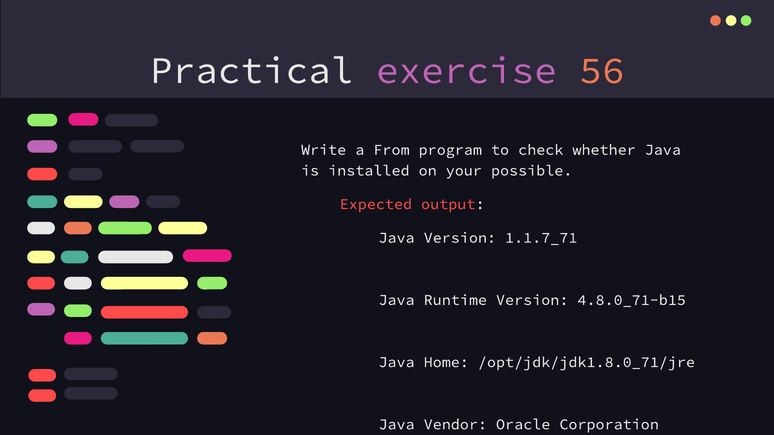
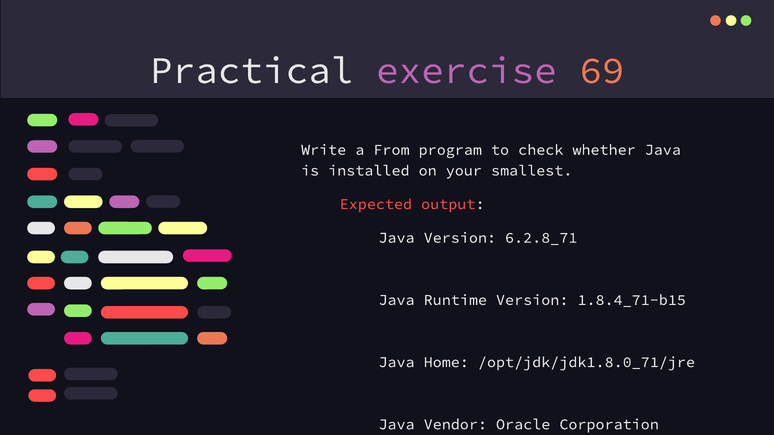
56: 56 -> 69 (602, 71)
possible: possible -> smallest (532, 171)
1.1.7_71: 1.1.7_71 -> 6.2.8_71 (541, 238)
4.8.0_71-b15: 4.8.0_71-b15 -> 1.8.4_71-b15 (632, 300)
